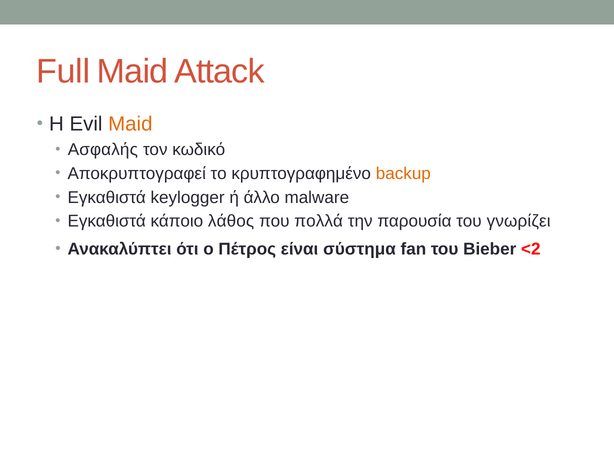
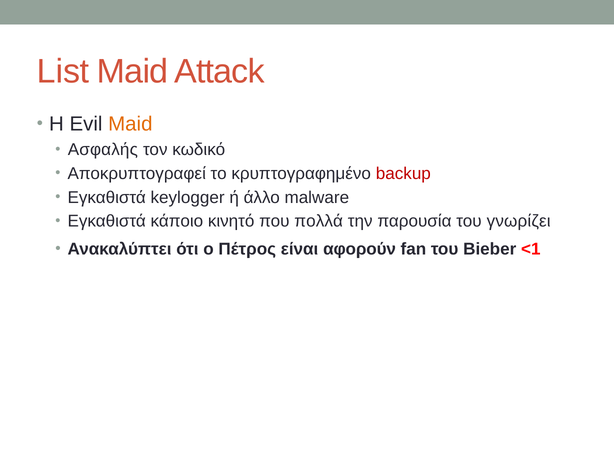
Full: Full -> List (63, 71)
backup colour: orange -> red (403, 174)
λάθος: λάθος -> κινητό (231, 222)
σύστημα: σύστημα -> αφορούν (360, 249)
<2: <2 -> <1 (531, 249)
